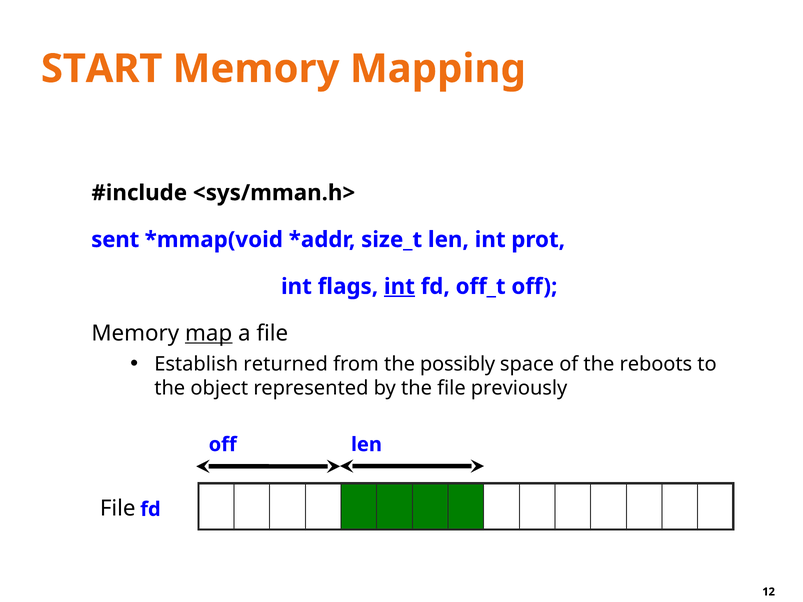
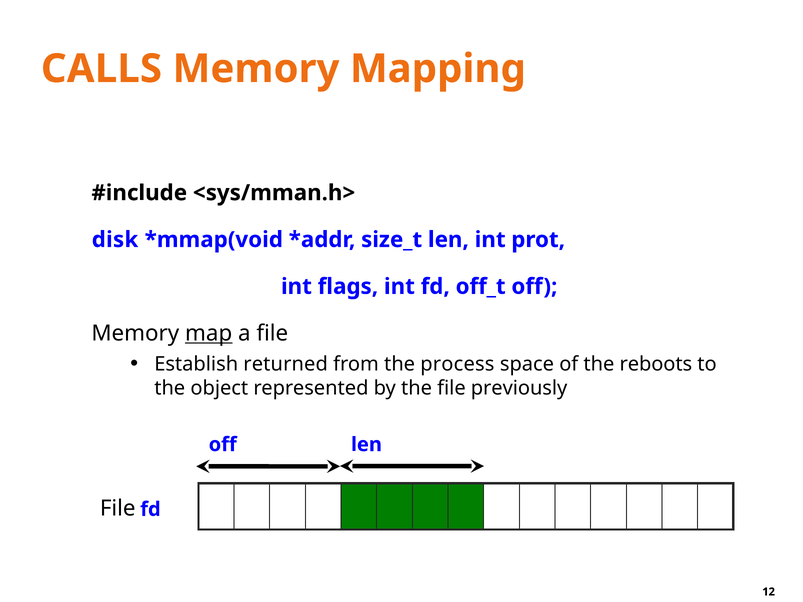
START: START -> CALLS (101, 69)
sent: sent -> disk (115, 240)
int underline: present -> none (399, 287)
possibly: possibly -> process (457, 364)
